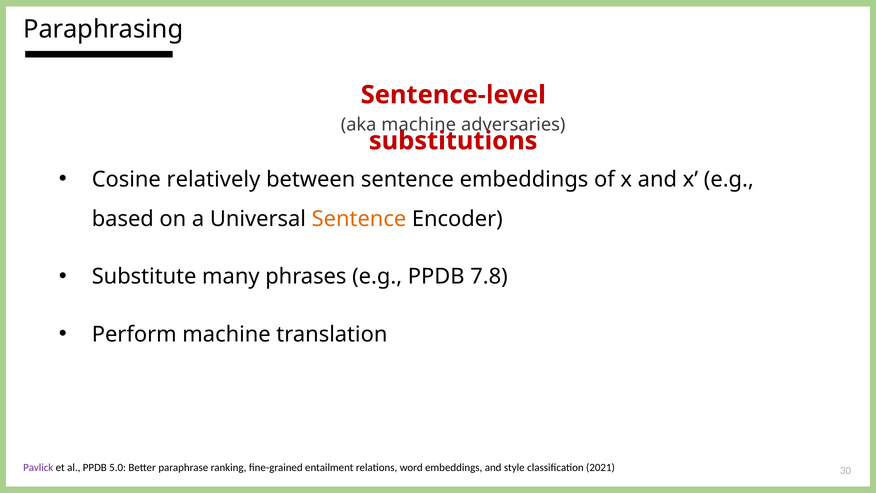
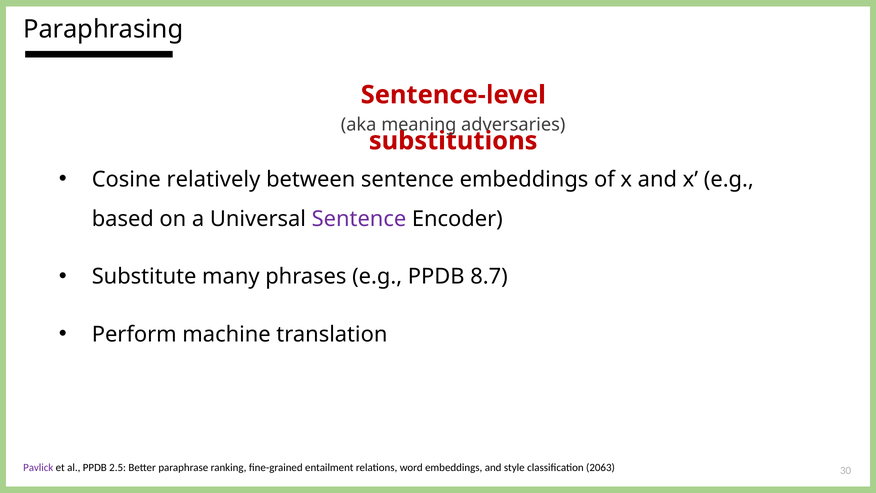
aka machine: machine -> meaning (419, 125)
Sentence colour: orange -> purple (359, 219)
7.8: 7.8 -> 8.7 (489, 276)
5.0: 5.0 -> 2.5 (118, 467)
2021: 2021 -> 2063 (601, 467)
